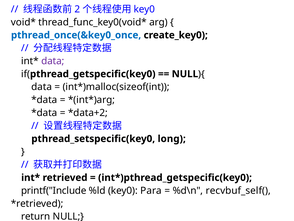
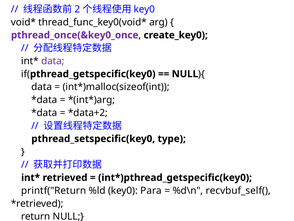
pthread_once(&key0_once colour: blue -> purple (76, 35)
long: long -> type (172, 138)
printf("Include: printf("Include -> printf("Return (54, 190)
